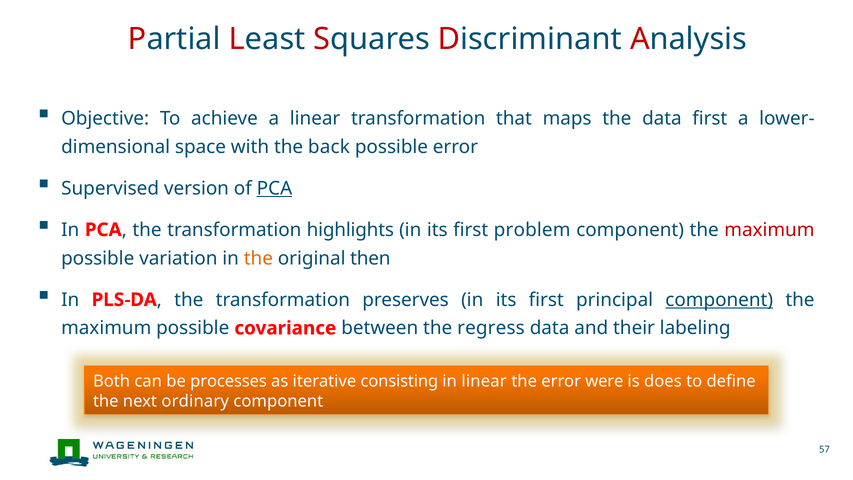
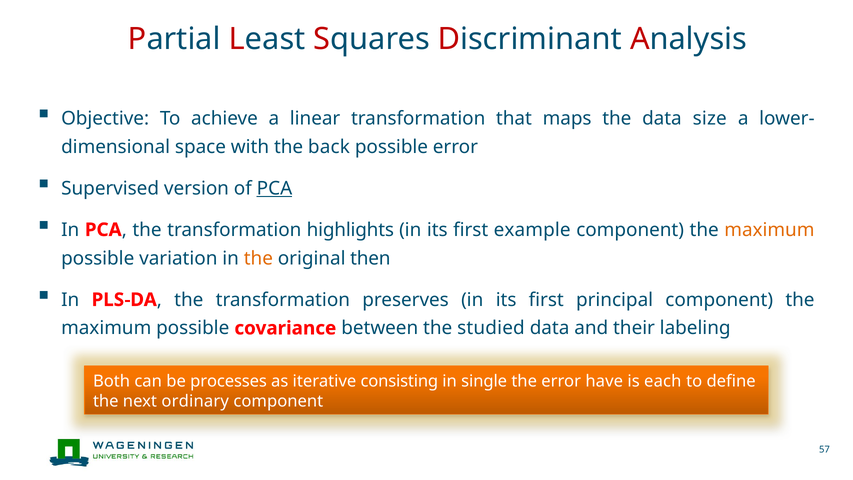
data first: first -> size (710, 118)
problem: problem -> example (532, 230)
maximum colour: red -> orange (769, 230)
component underline: present -> none (719, 300)
regress: regress -> studied (491, 328)
in linear: linear -> single (484, 381)
were: were -> have (604, 381)
does: does -> each (663, 381)
